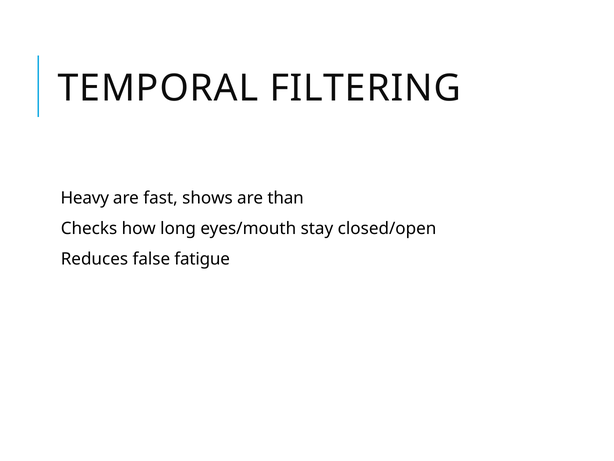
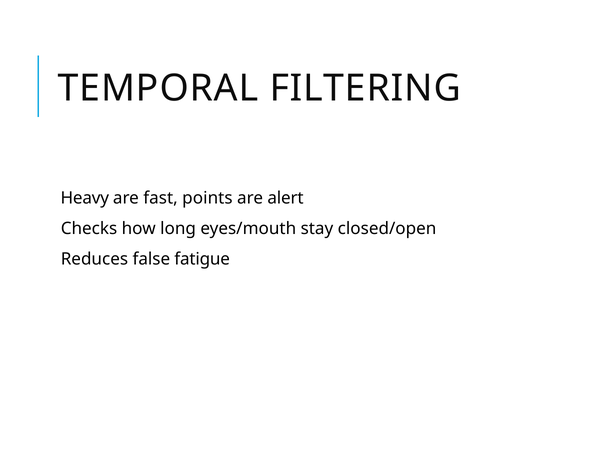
shows: shows -> points (207, 198)
than: than -> alert (286, 198)
